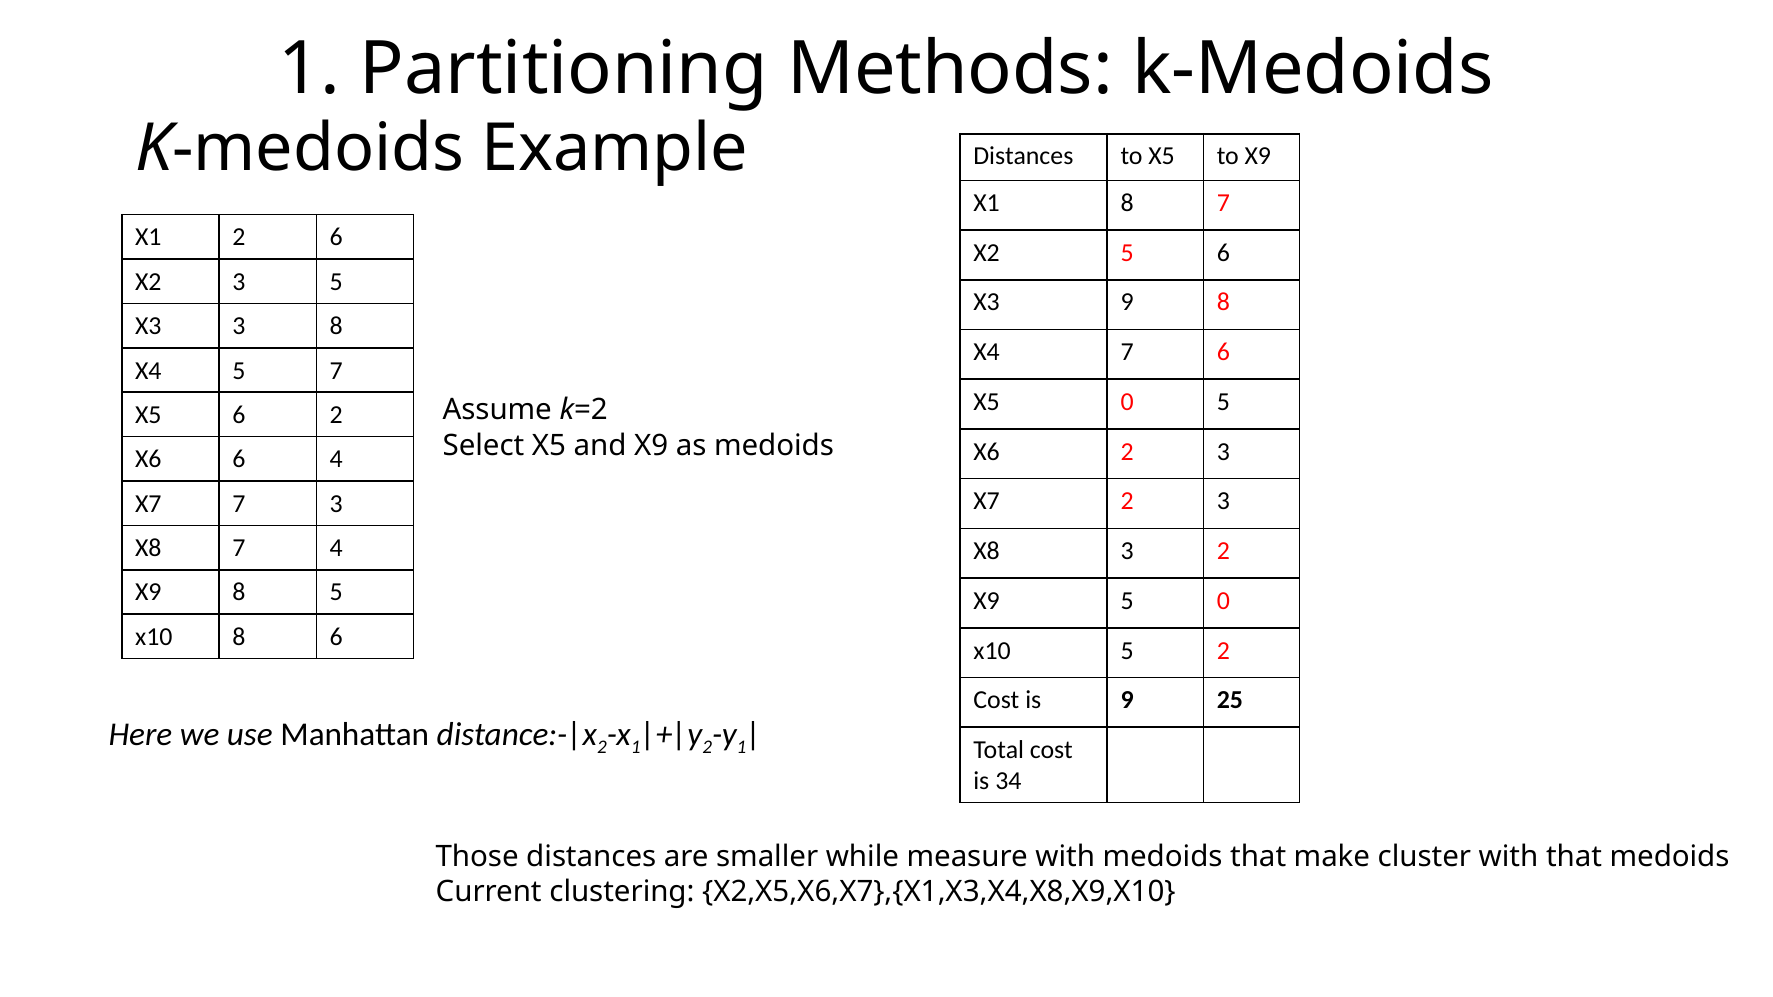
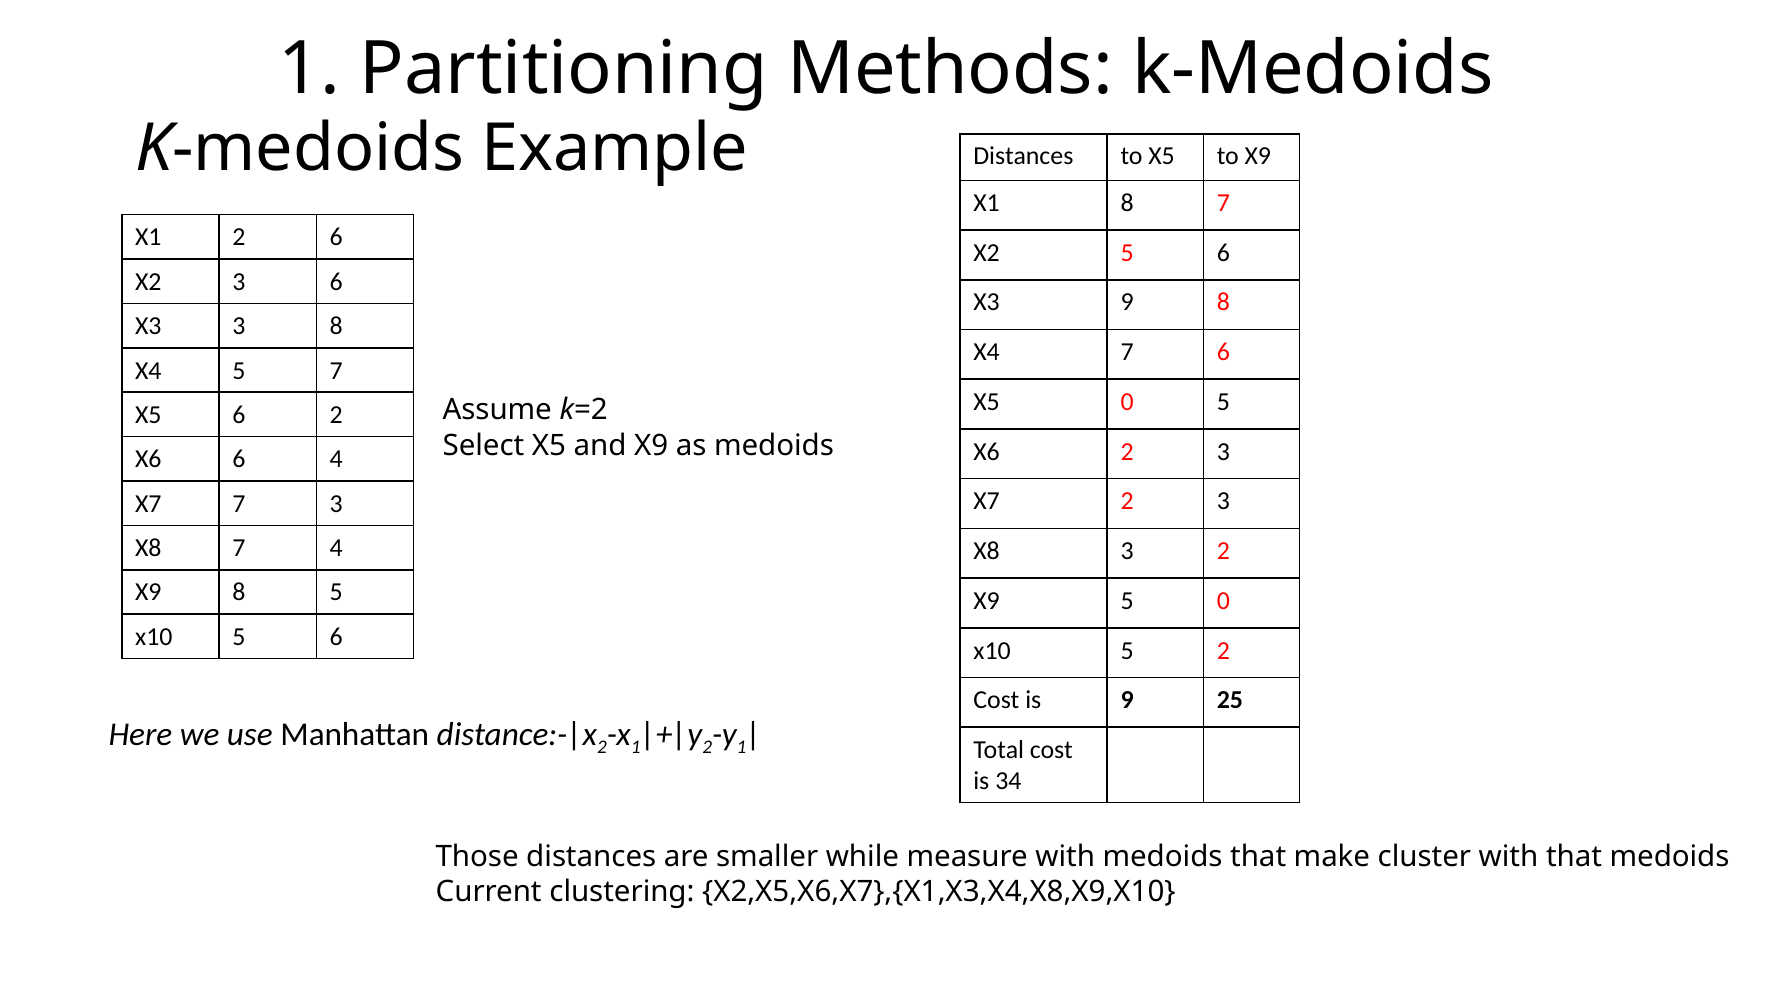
3 5: 5 -> 6 (336, 282)
8: 8 -> 5 (239, 637)
